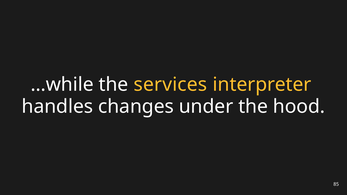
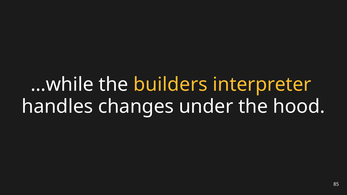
services: services -> builders (171, 85)
